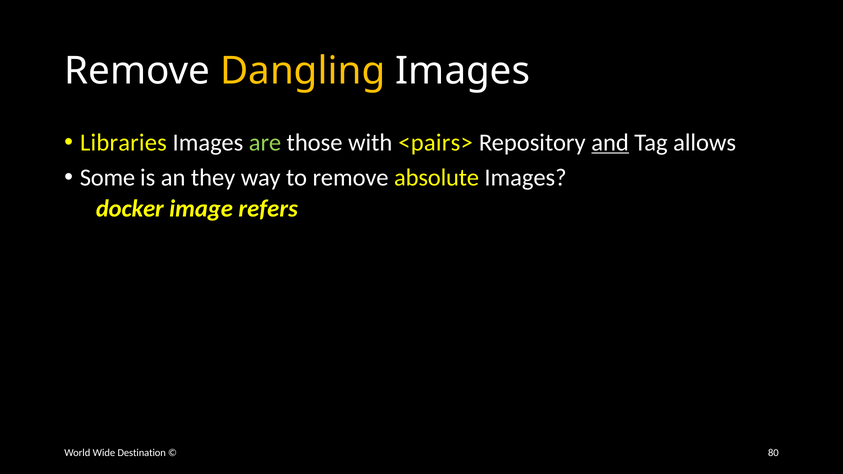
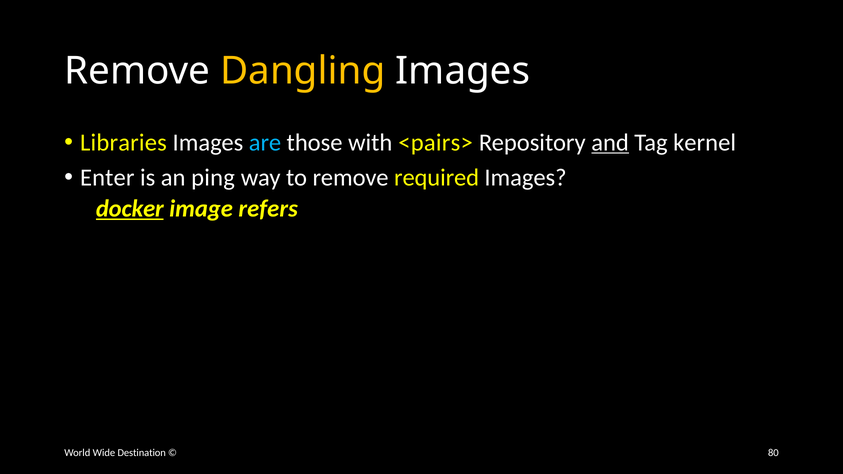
are colour: light green -> light blue (265, 142)
allows: allows -> kernel (705, 142)
Some: Some -> Enter (107, 178)
they: they -> ping (213, 178)
absolute: absolute -> required (437, 178)
docker underline: none -> present (130, 209)
